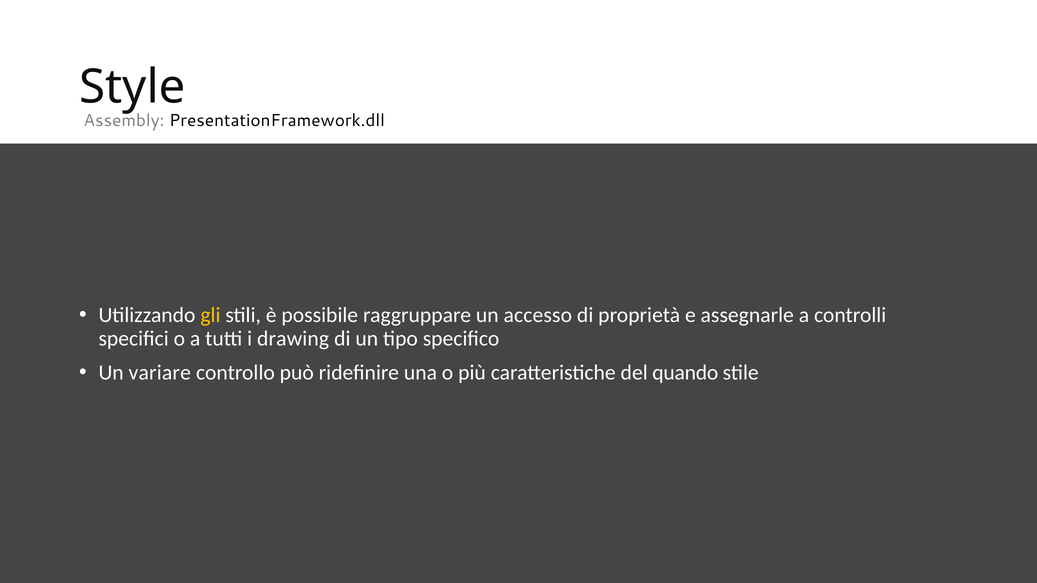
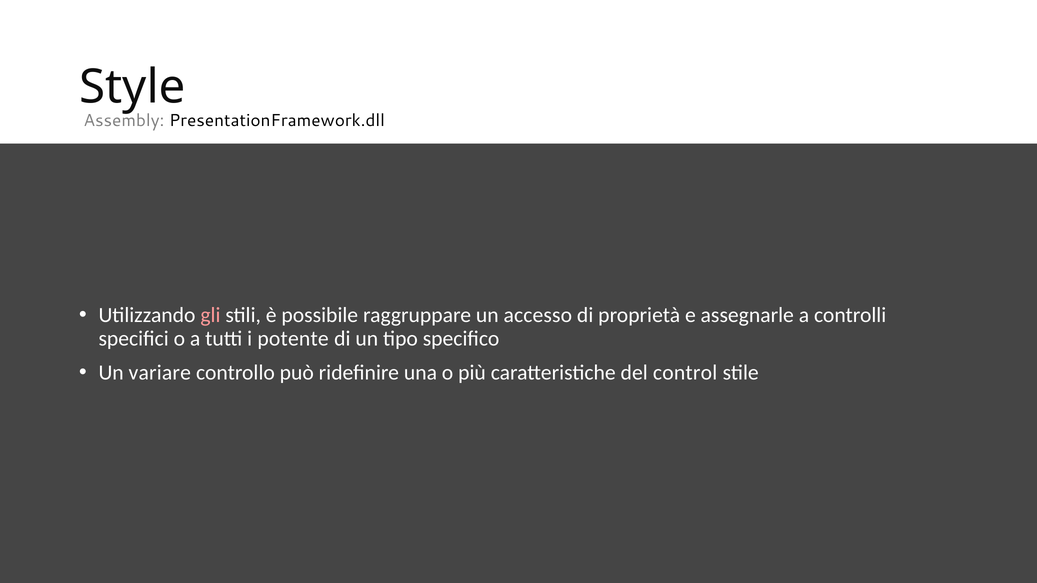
gli colour: yellow -> pink (210, 315)
drawing: drawing -> potente (293, 339)
quando: quando -> control (685, 373)
